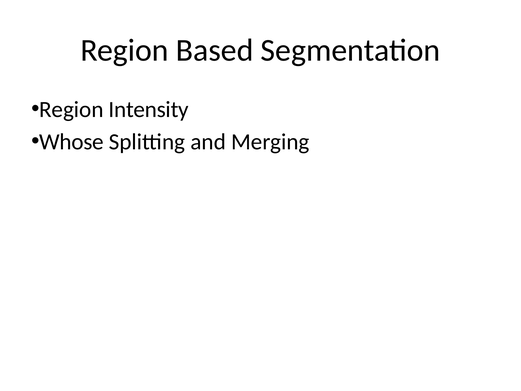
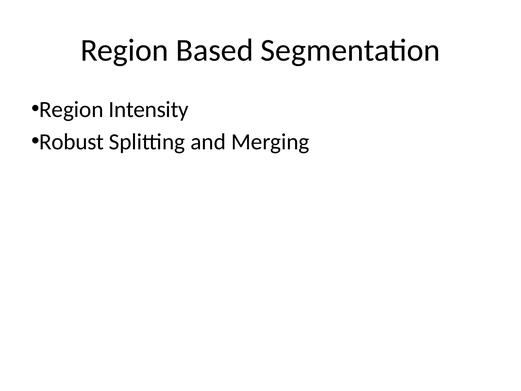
Whose: Whose -> Robust (72, 142)
